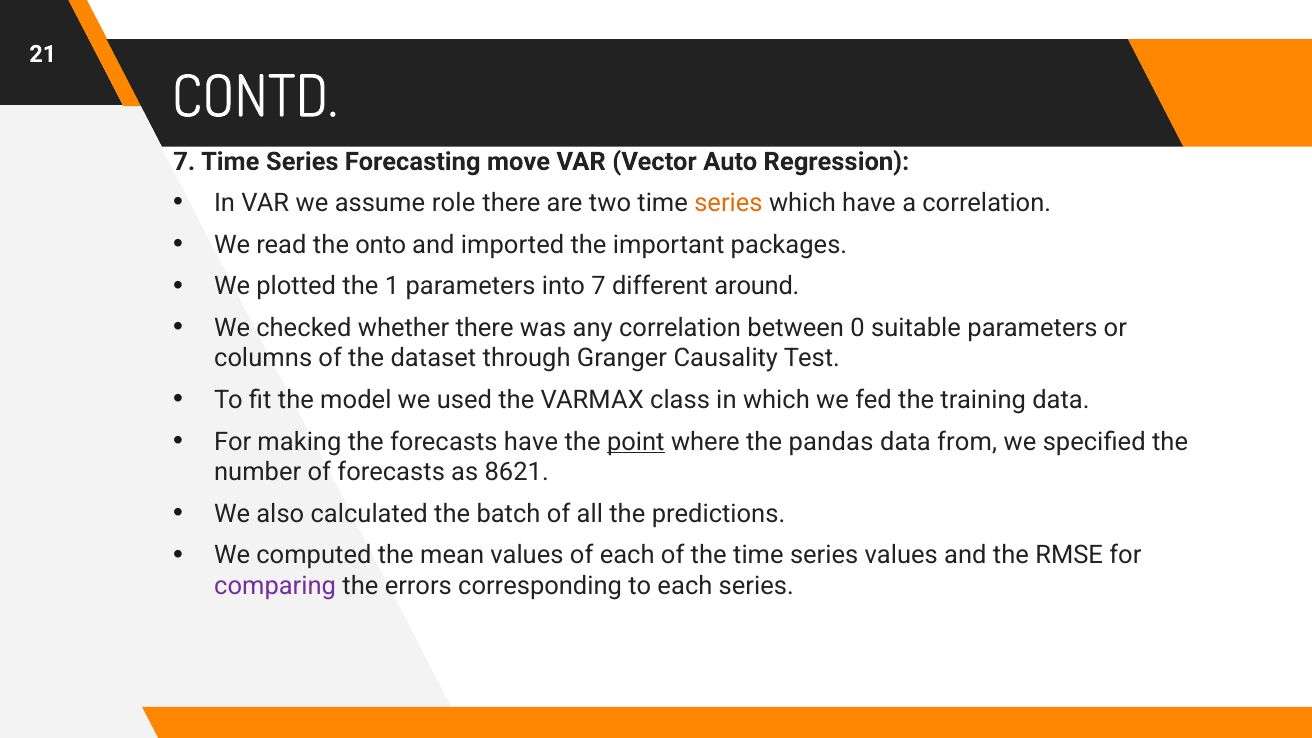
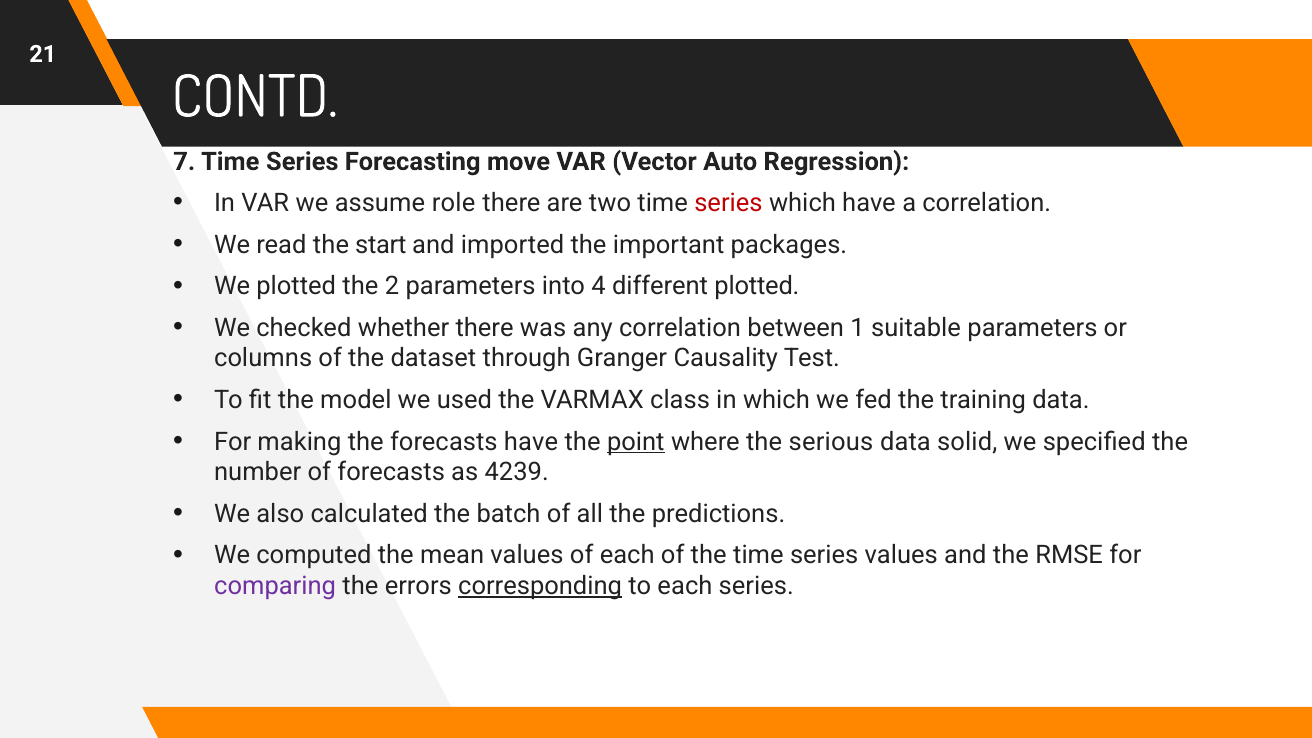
series colour: orange -> red (728, 203)
onto: onto -> start (381, 245)
1: 1 -> 2 (392, 286)
into 7: 7 -> 4 (598, 286)
different around: around -> plotted (757, 286)
0: 0 -> 1 (858, 328)
pandas: pandas -> serious (831, 442)
from: from -> solid (967, 442)
8621: 8621 -> 4239 (517, 472)
corresponding underline: none -> present (540, 586)
